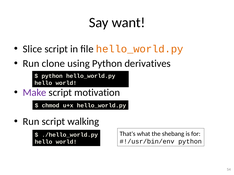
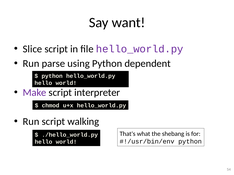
hello_world.py colour: orange -> purple (140, 49)
clone: clone -> parse (53, 64)
derivatives: derivatives -> dependent (148, 64)
motivation: motivation -> interpreter (97, 93)
